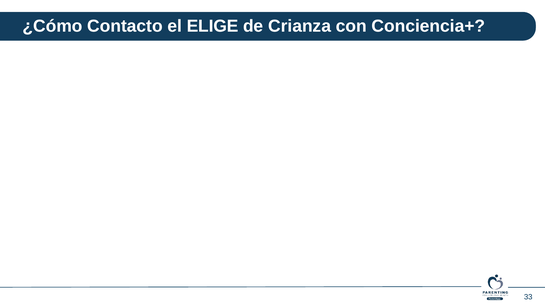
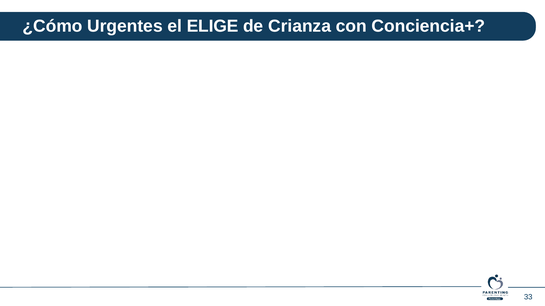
Contacto: Contacto -> Urgentes (125, 26)
